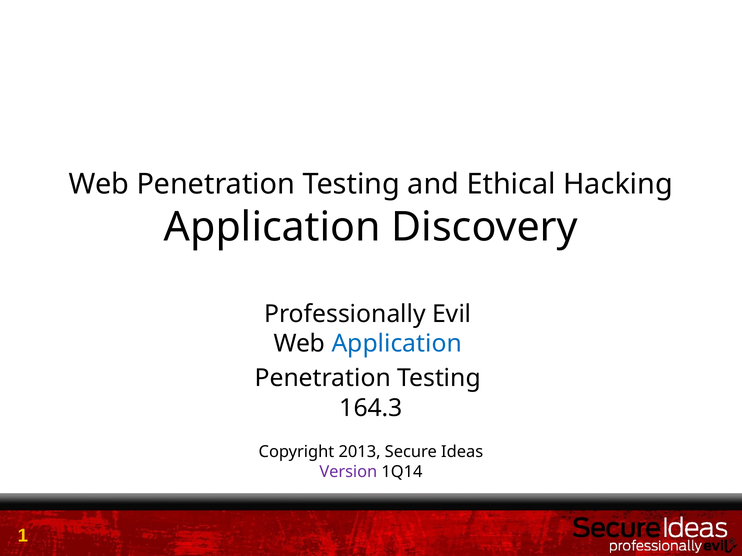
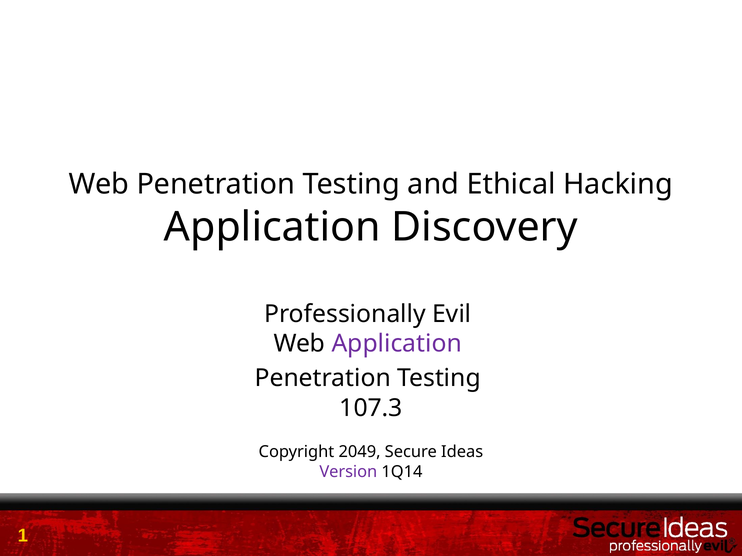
Application colour: blue -> purple (397, 344)
164.3: 164.3 -> 107.3 (371, 408)
2013: 2013 -> 2049 (360, 452)
